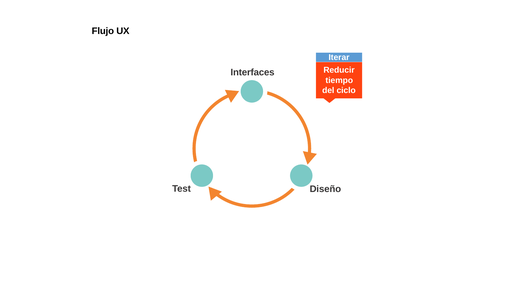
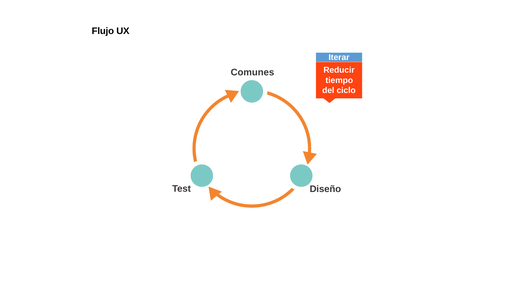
Interfaces: Interfaces -> Comunes (252, 73)
